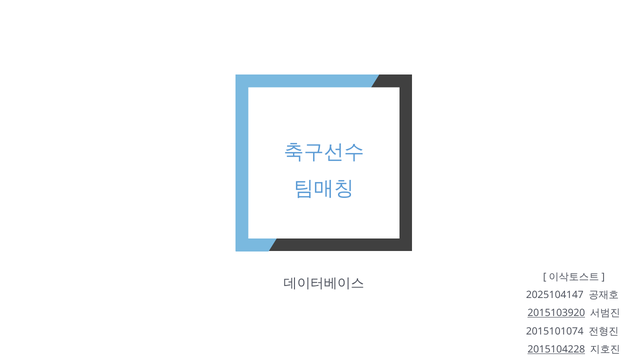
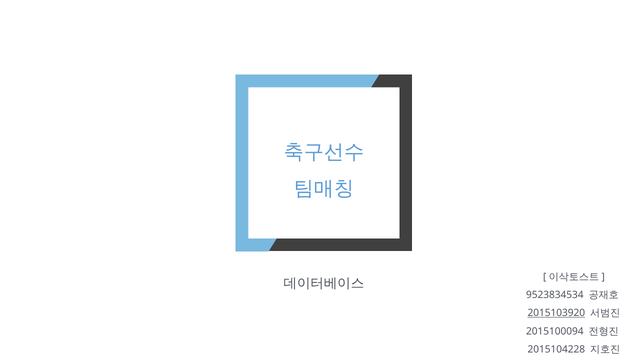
2025104147: 2025104147 -> 9523834534 (555, 295)
2015101074: 2015101074 -> 2015100094 (555, 331)
2015104228 underline: present -> none (556, 350)
